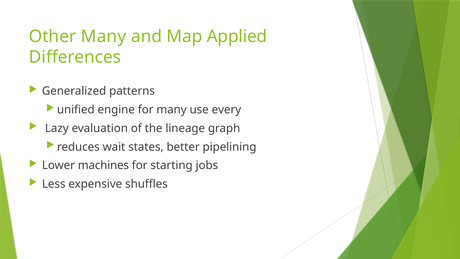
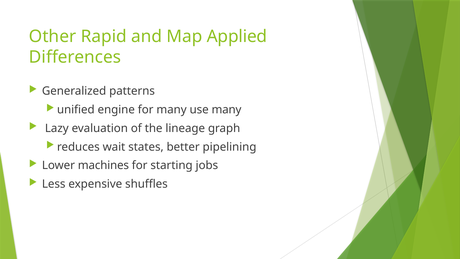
Other Many: Many -> Rapid (104, 36)
use every: every -> many (227, 110)
